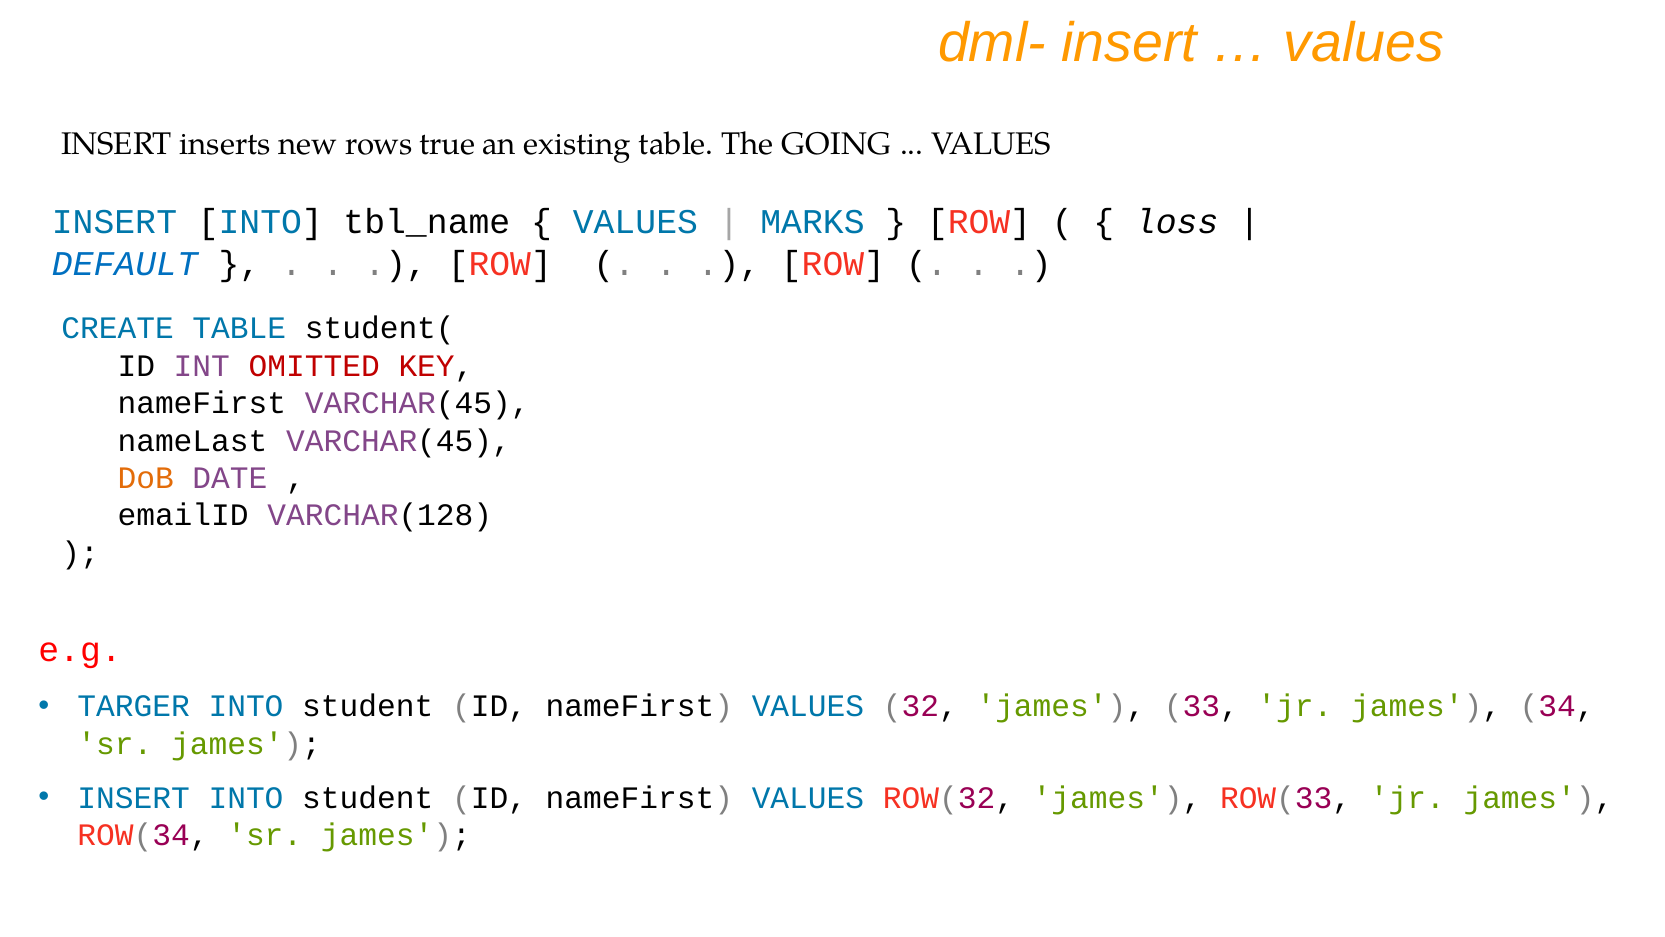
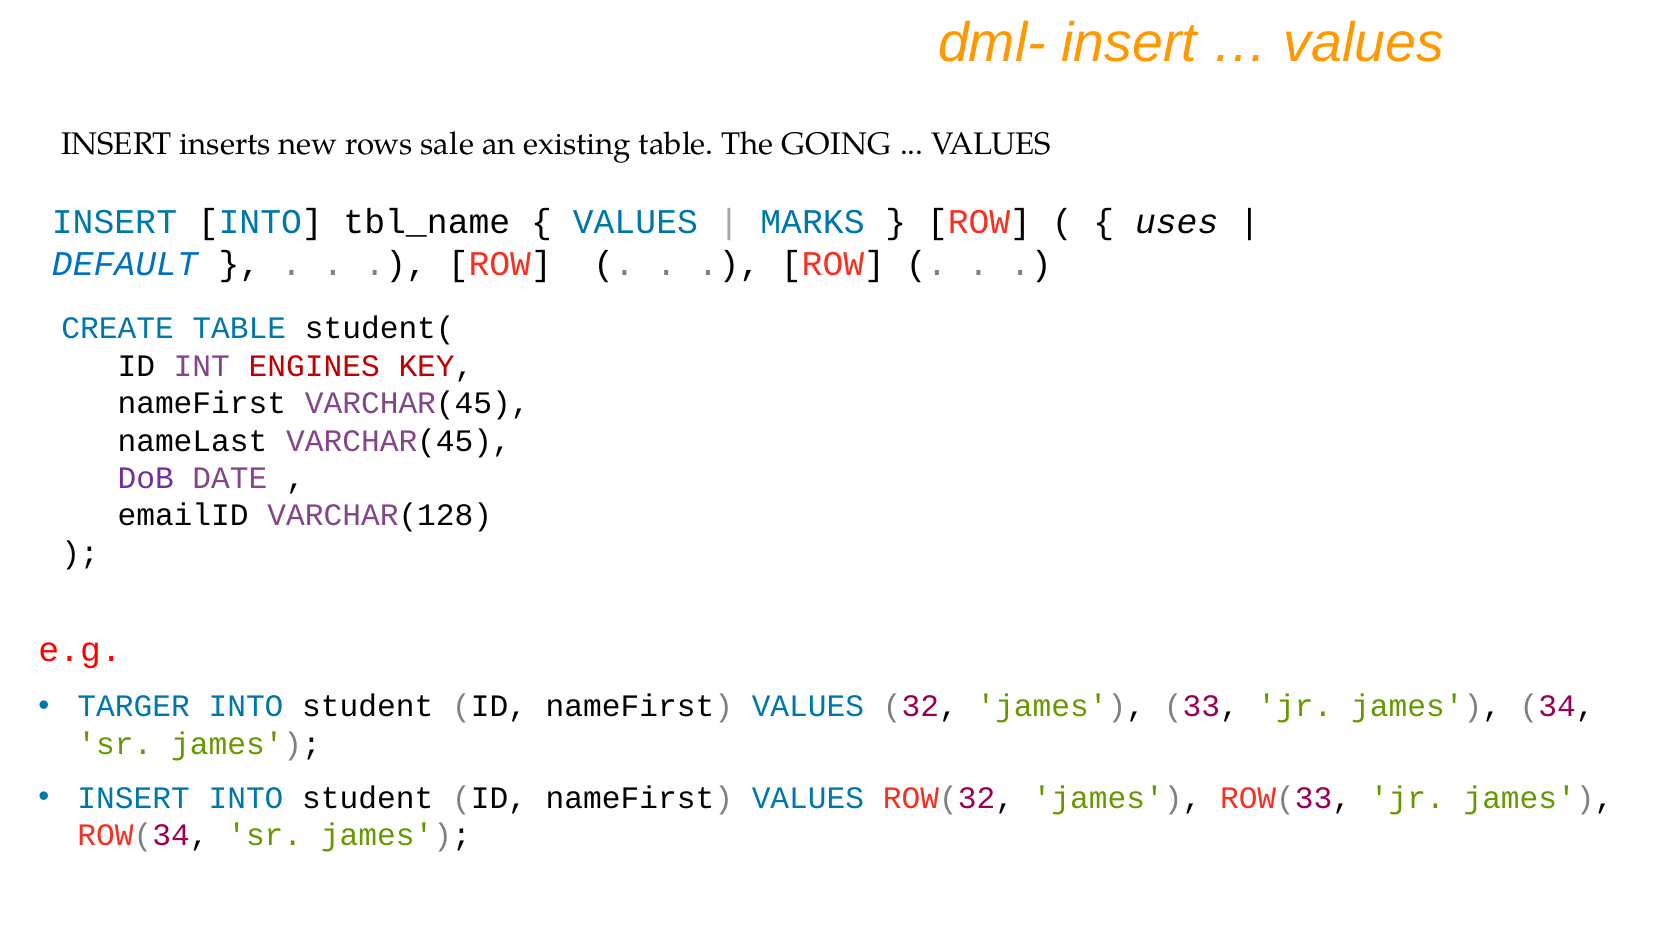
true: true -> sale (447, 144)
loss: loss -> uses (1177, 222)
OMITTED: OMITTED -> ENGINES (314, 366)
DoB colour: orange -> purple (146, 478)
